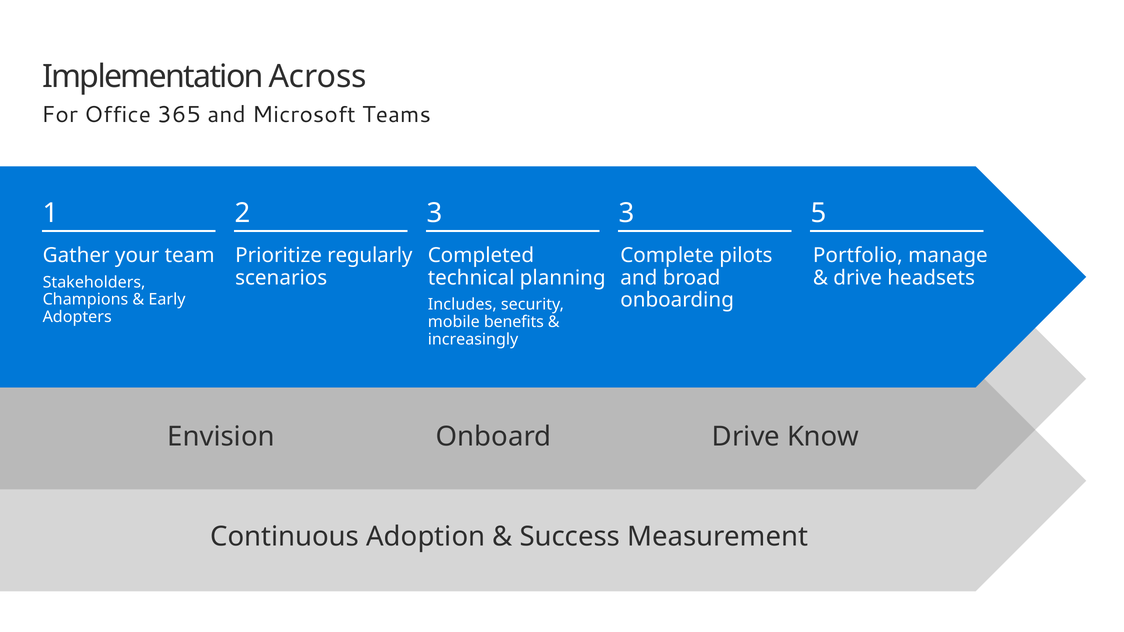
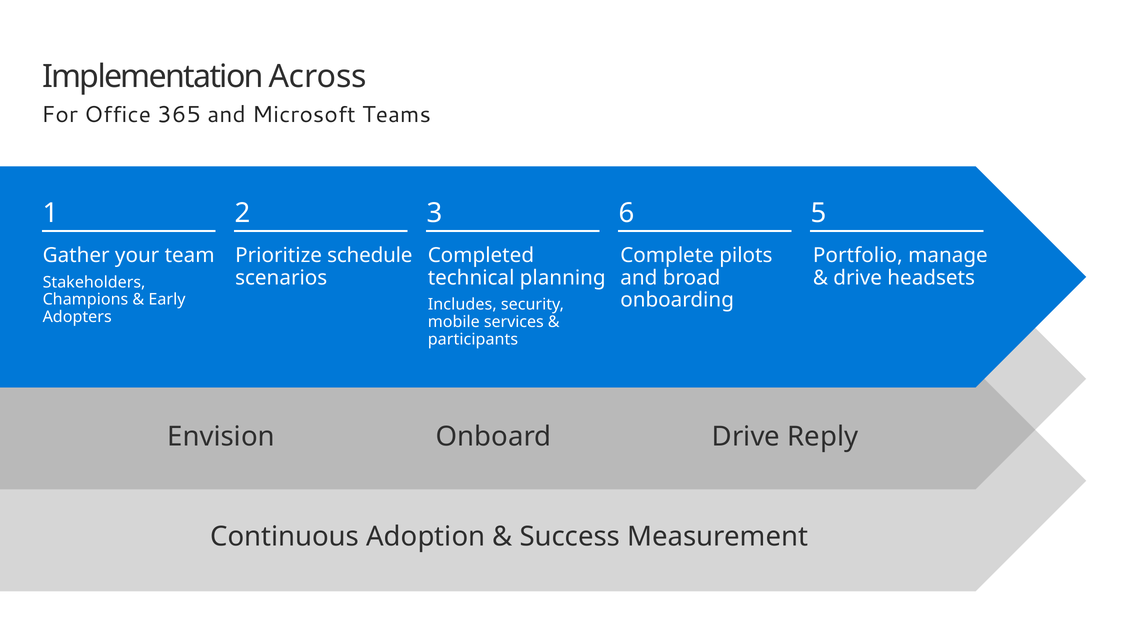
3 3: 3 -> 6 (627, 213)
regularly: regularly -> schedule (370, 256)
benefits: benefits -> services (514, 322)
increasingly: increasingly -> participants (473, 339)
Know: Know -> Reply (823, 437)
